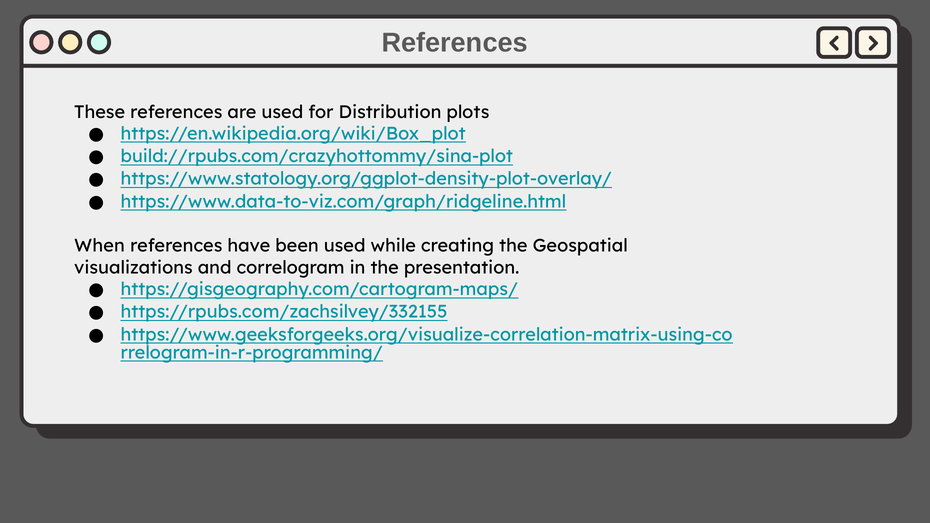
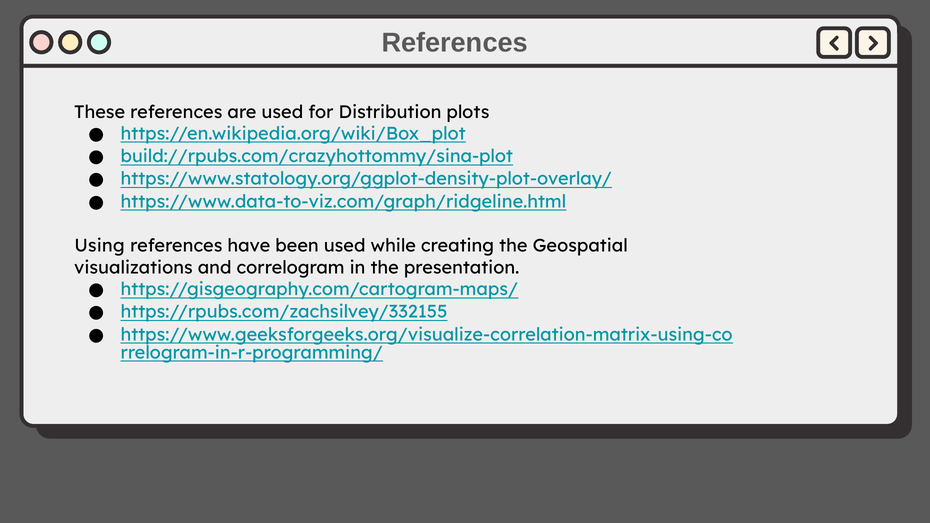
When: When -> Using (100, 246)
